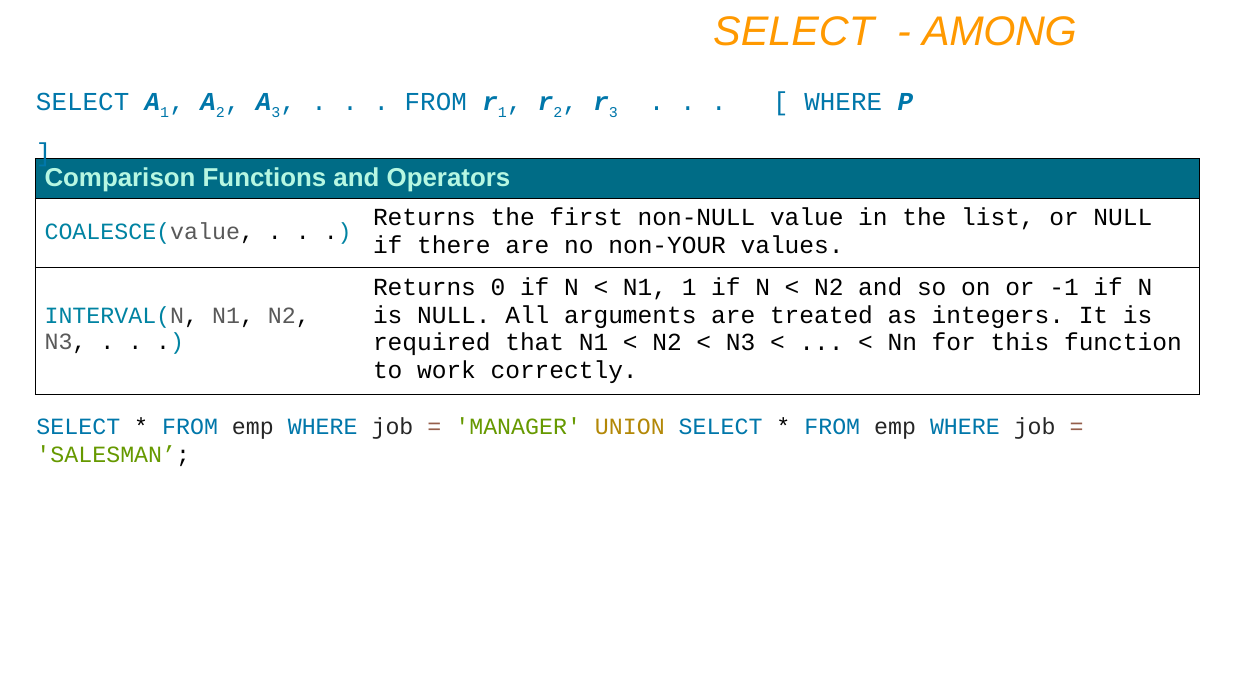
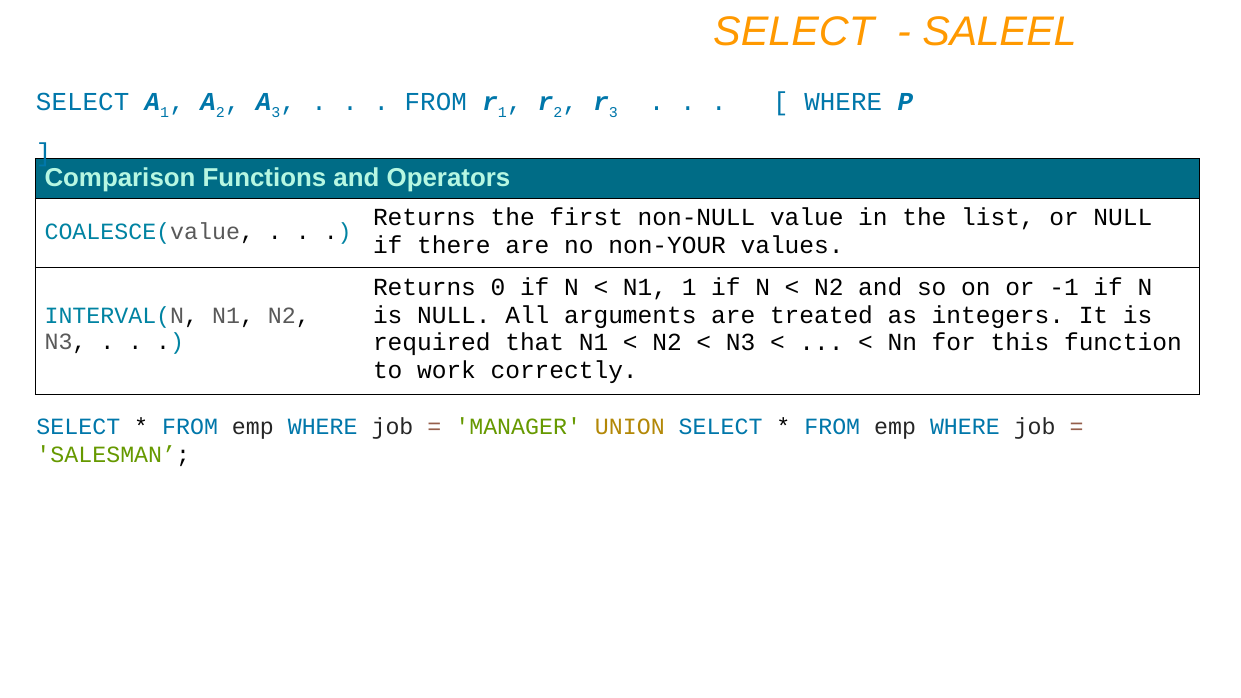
AMONG: AMONG -> SALEEL (999, 32)
